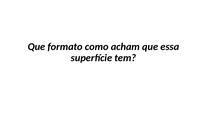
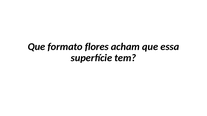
como: como -> flores (97, 47)
